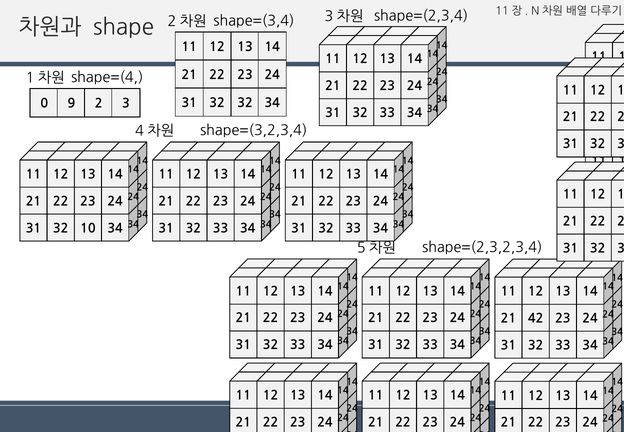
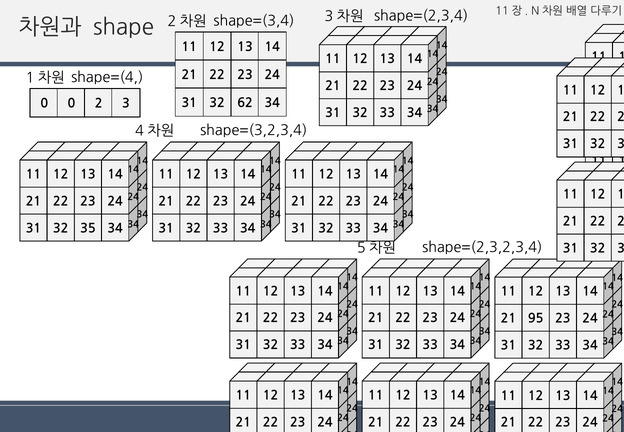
32 32: 32 -> 62 (245, 103)
0 9: 9 -> 0 (71, 104)
10: 10 -> 35 (88, 228)
42: 42 -> 95 (536, 318)
